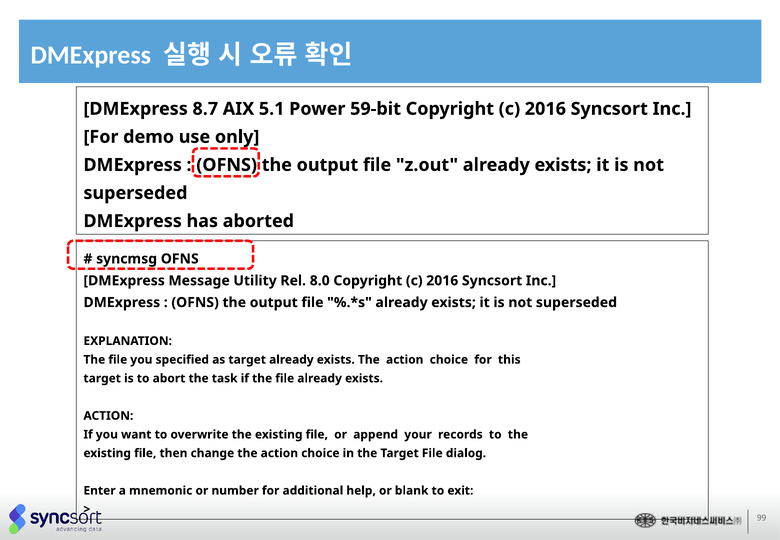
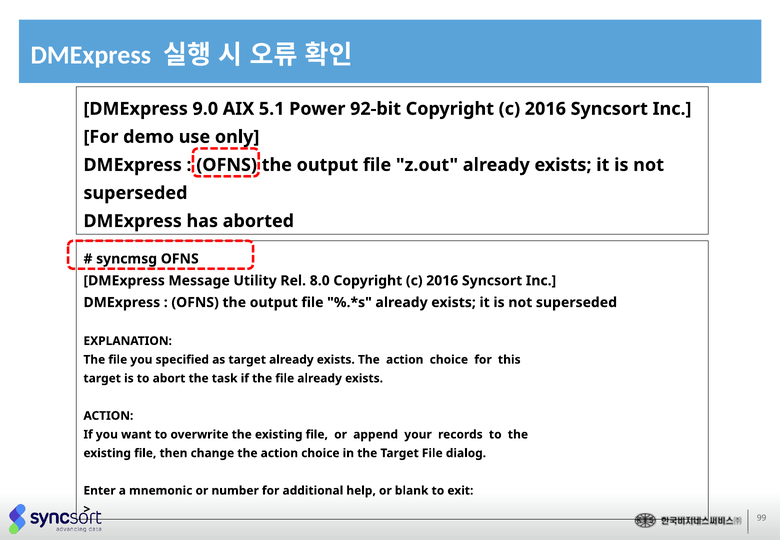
8.7: 8.7 -> 9.0 (205, 109)
59-bit: 59-bit -> 92-bit (376, 109)
